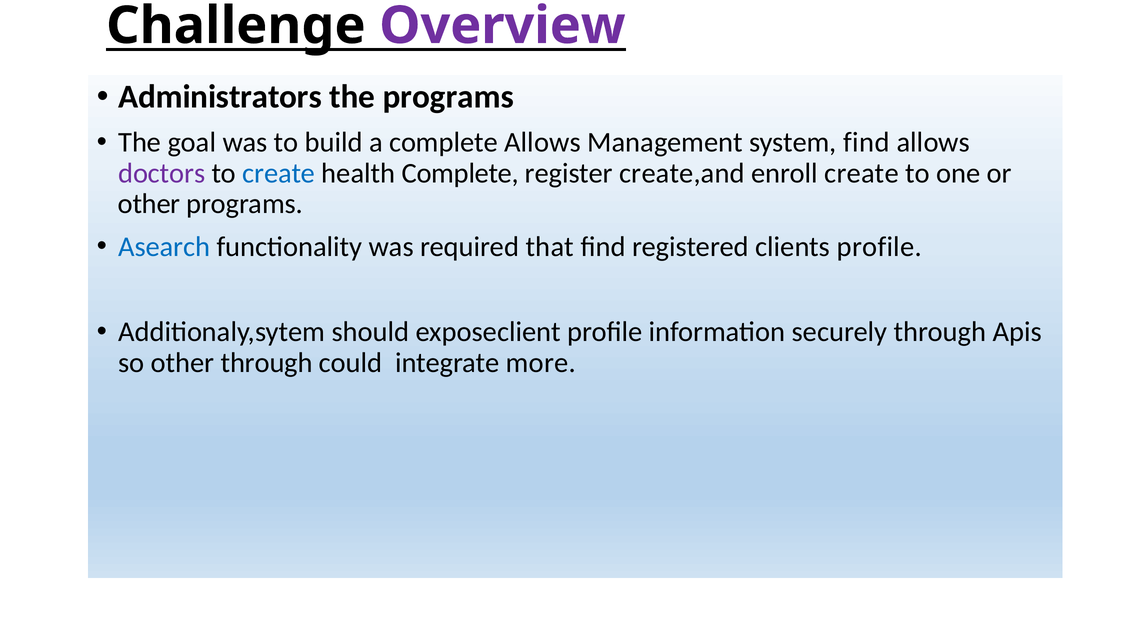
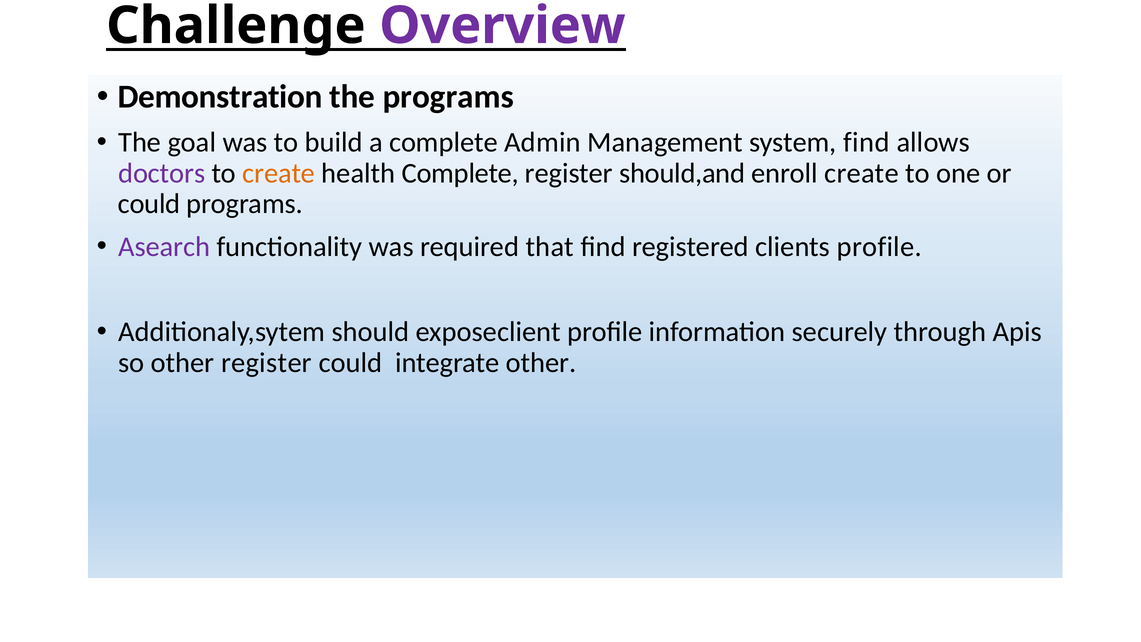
Administrators: Administrators -> Demonstration (220, 97)
complete Allows: Allows -> Admin (542, 142)
create colour: blue -> orange (279, 173)
create,and: create,and -> should,and (682, 173)
other: other -> could (149, 204)
Asearch colour: blue -> purple (164, 247)
other through: through -> register (266, 363)
integrate more: more -> other (541, 363)
